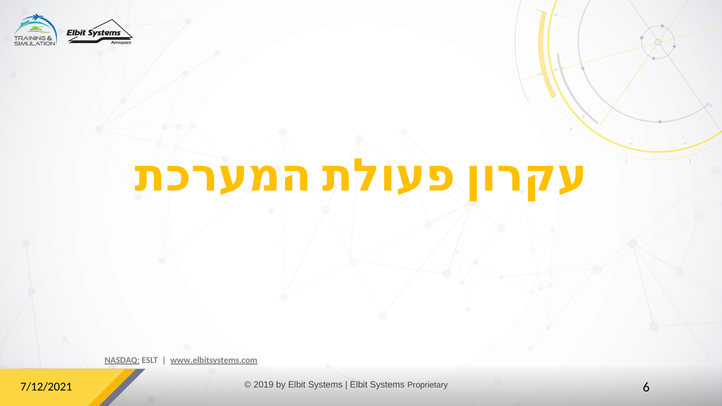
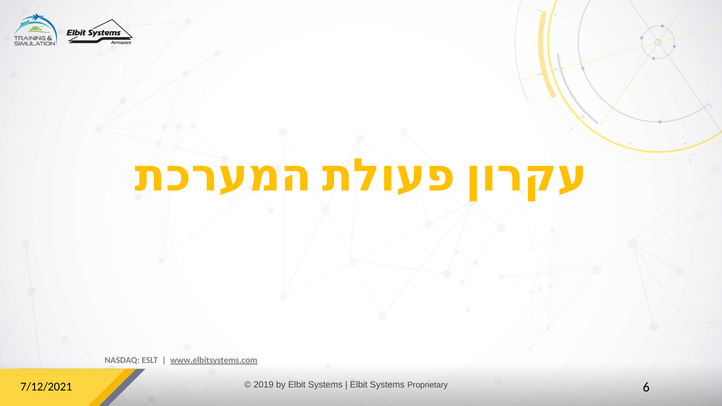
NASDAQ underline: present -> none (122, 360)
